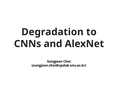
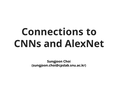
Degradation: Degradation -> Connections (52, 32)
